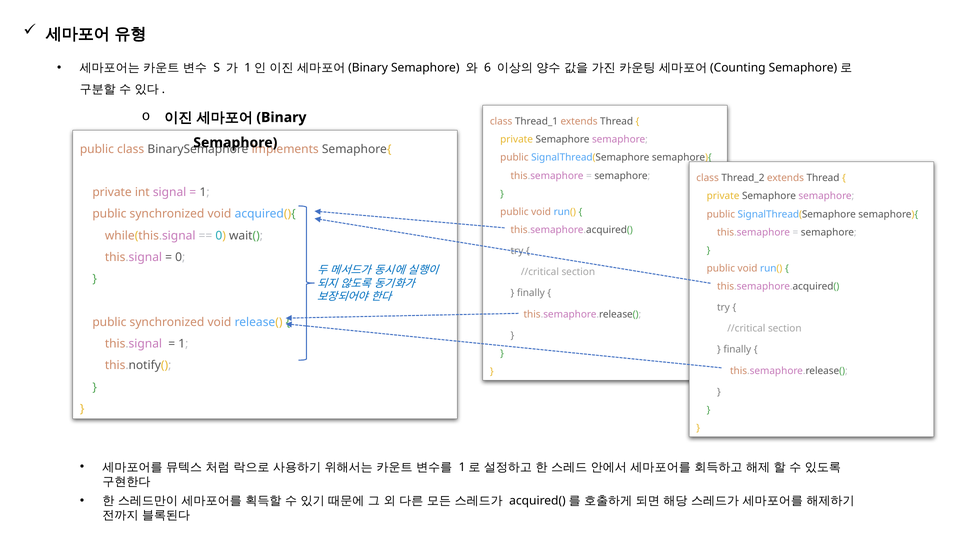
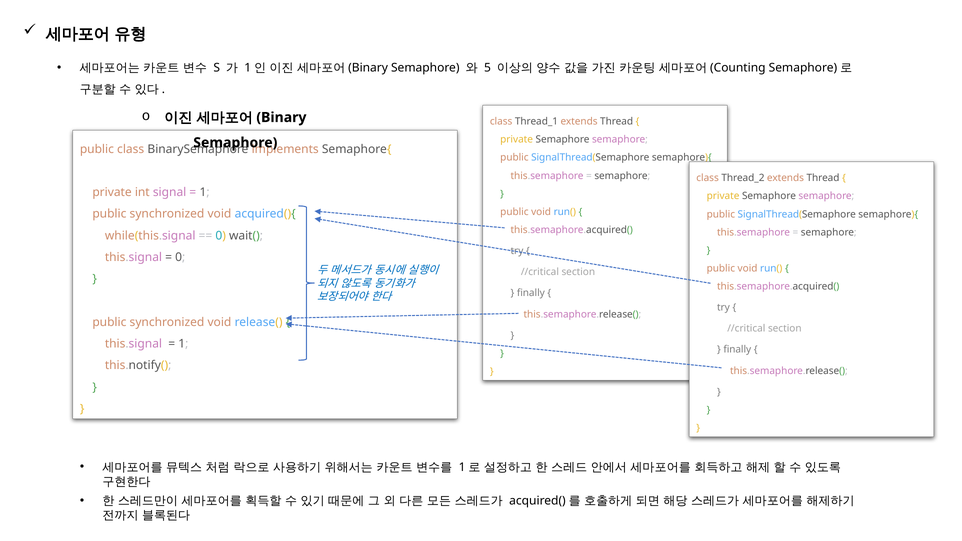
6: 6 -> 5 (487, 68)
